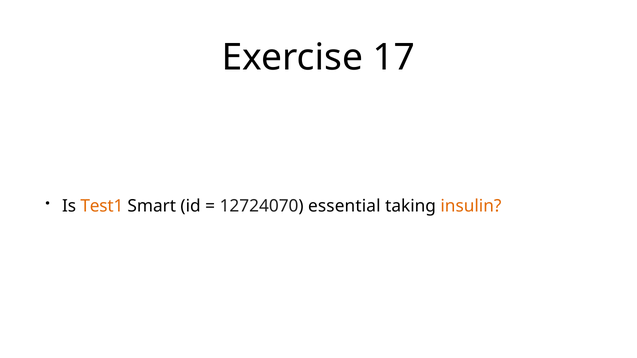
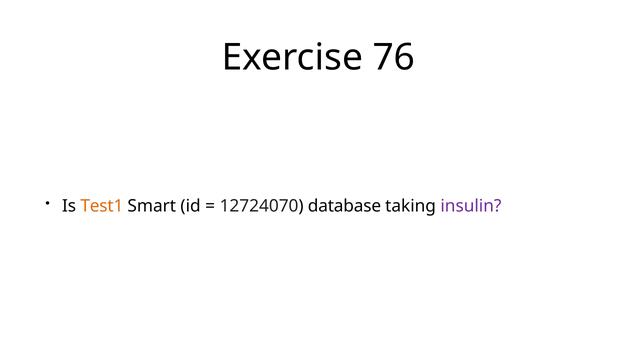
17: 17 -> 76 (394, 57)
essential: essential -> database (345, 206)
insulin colour: orange -> purple (471, 206)
